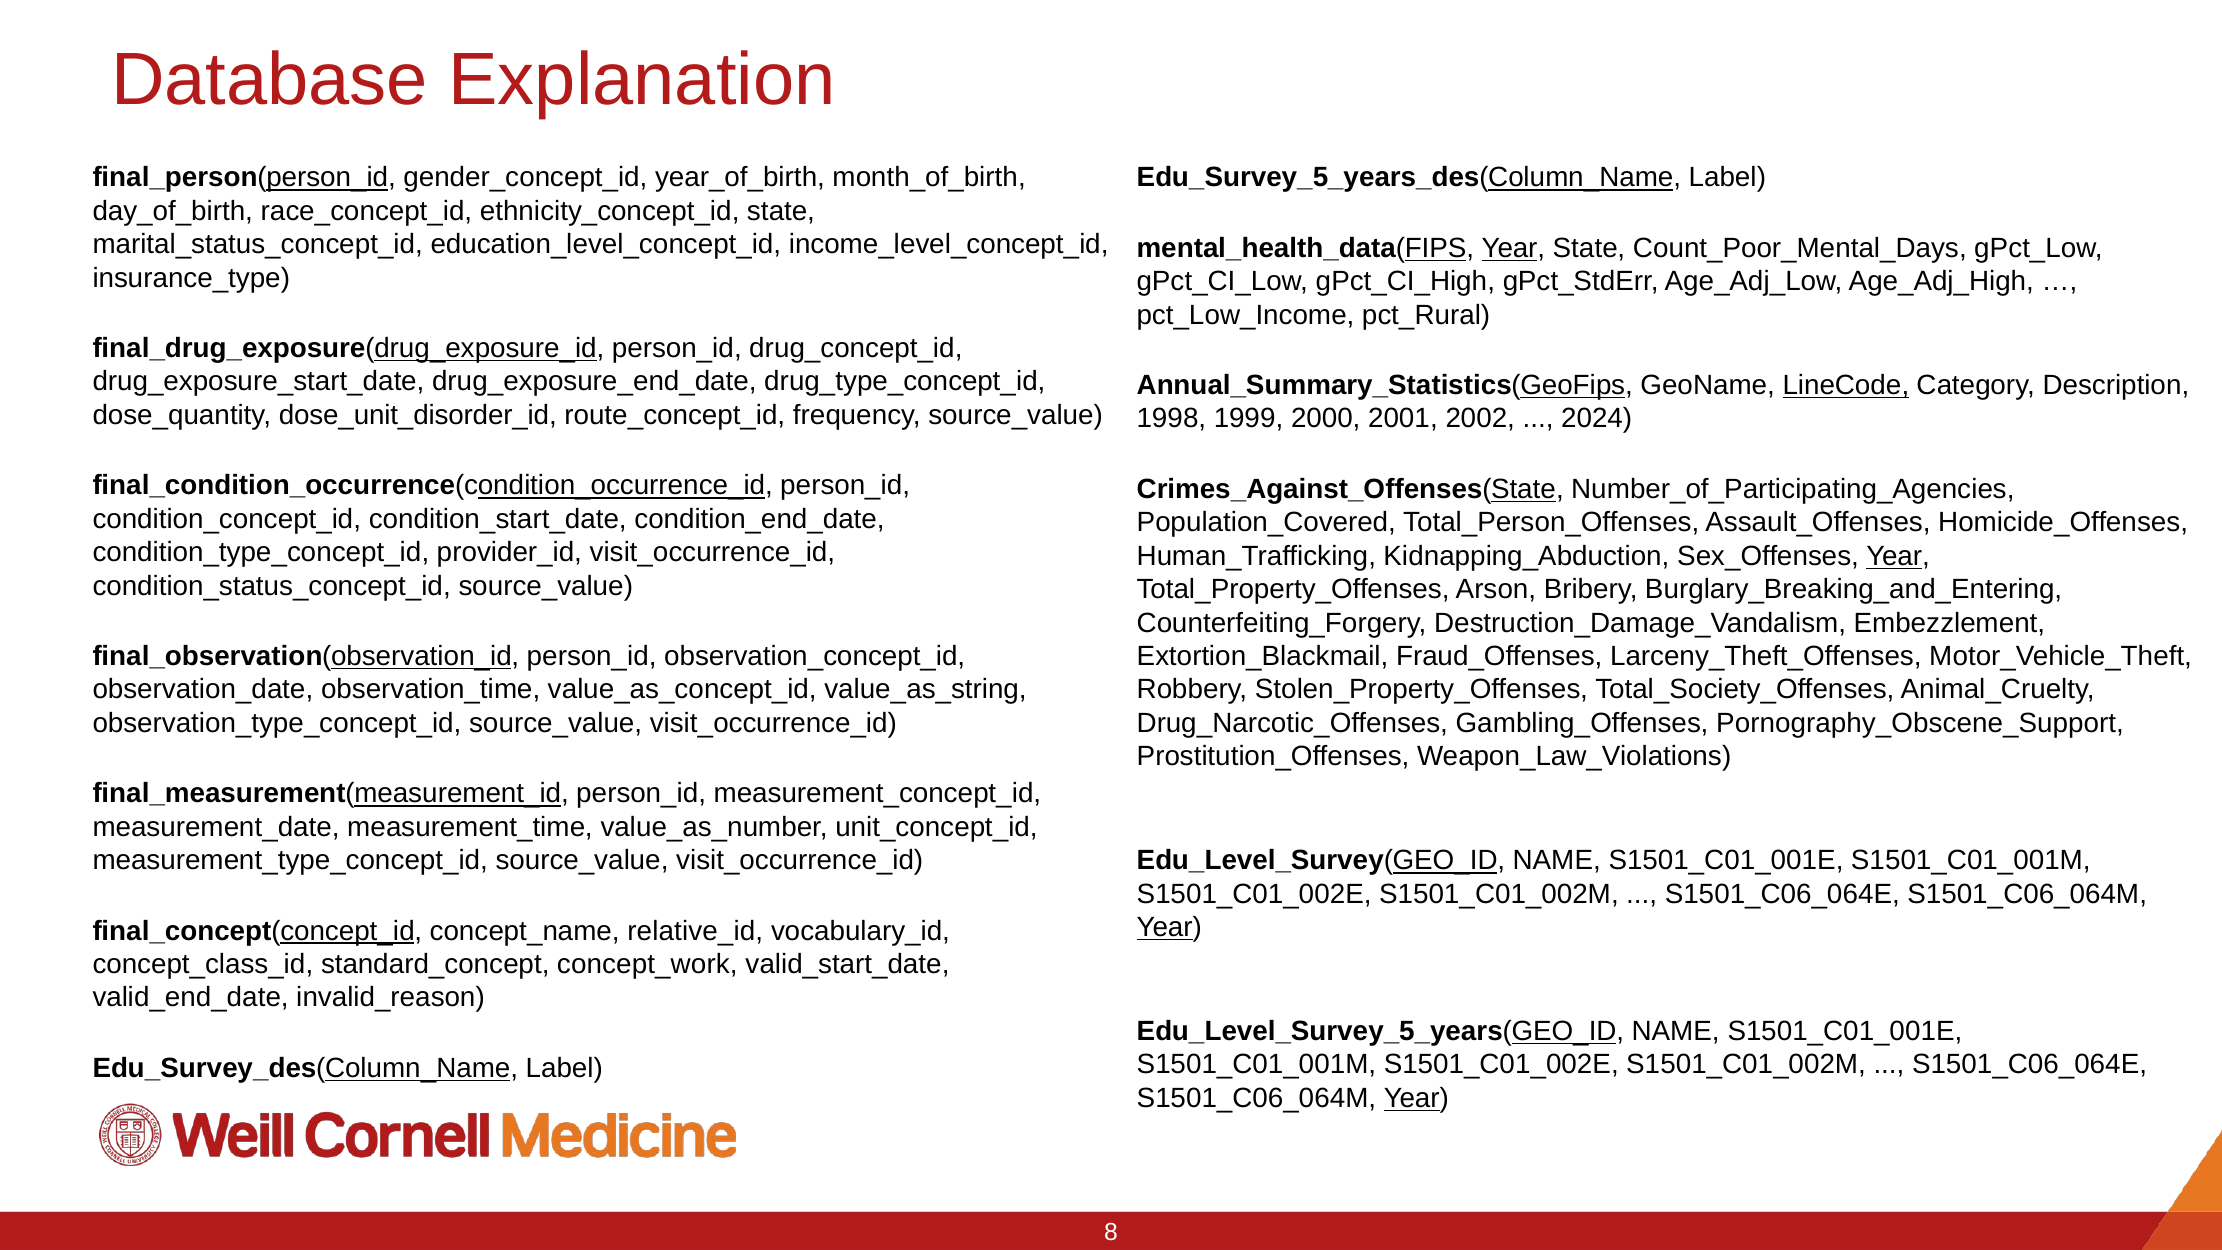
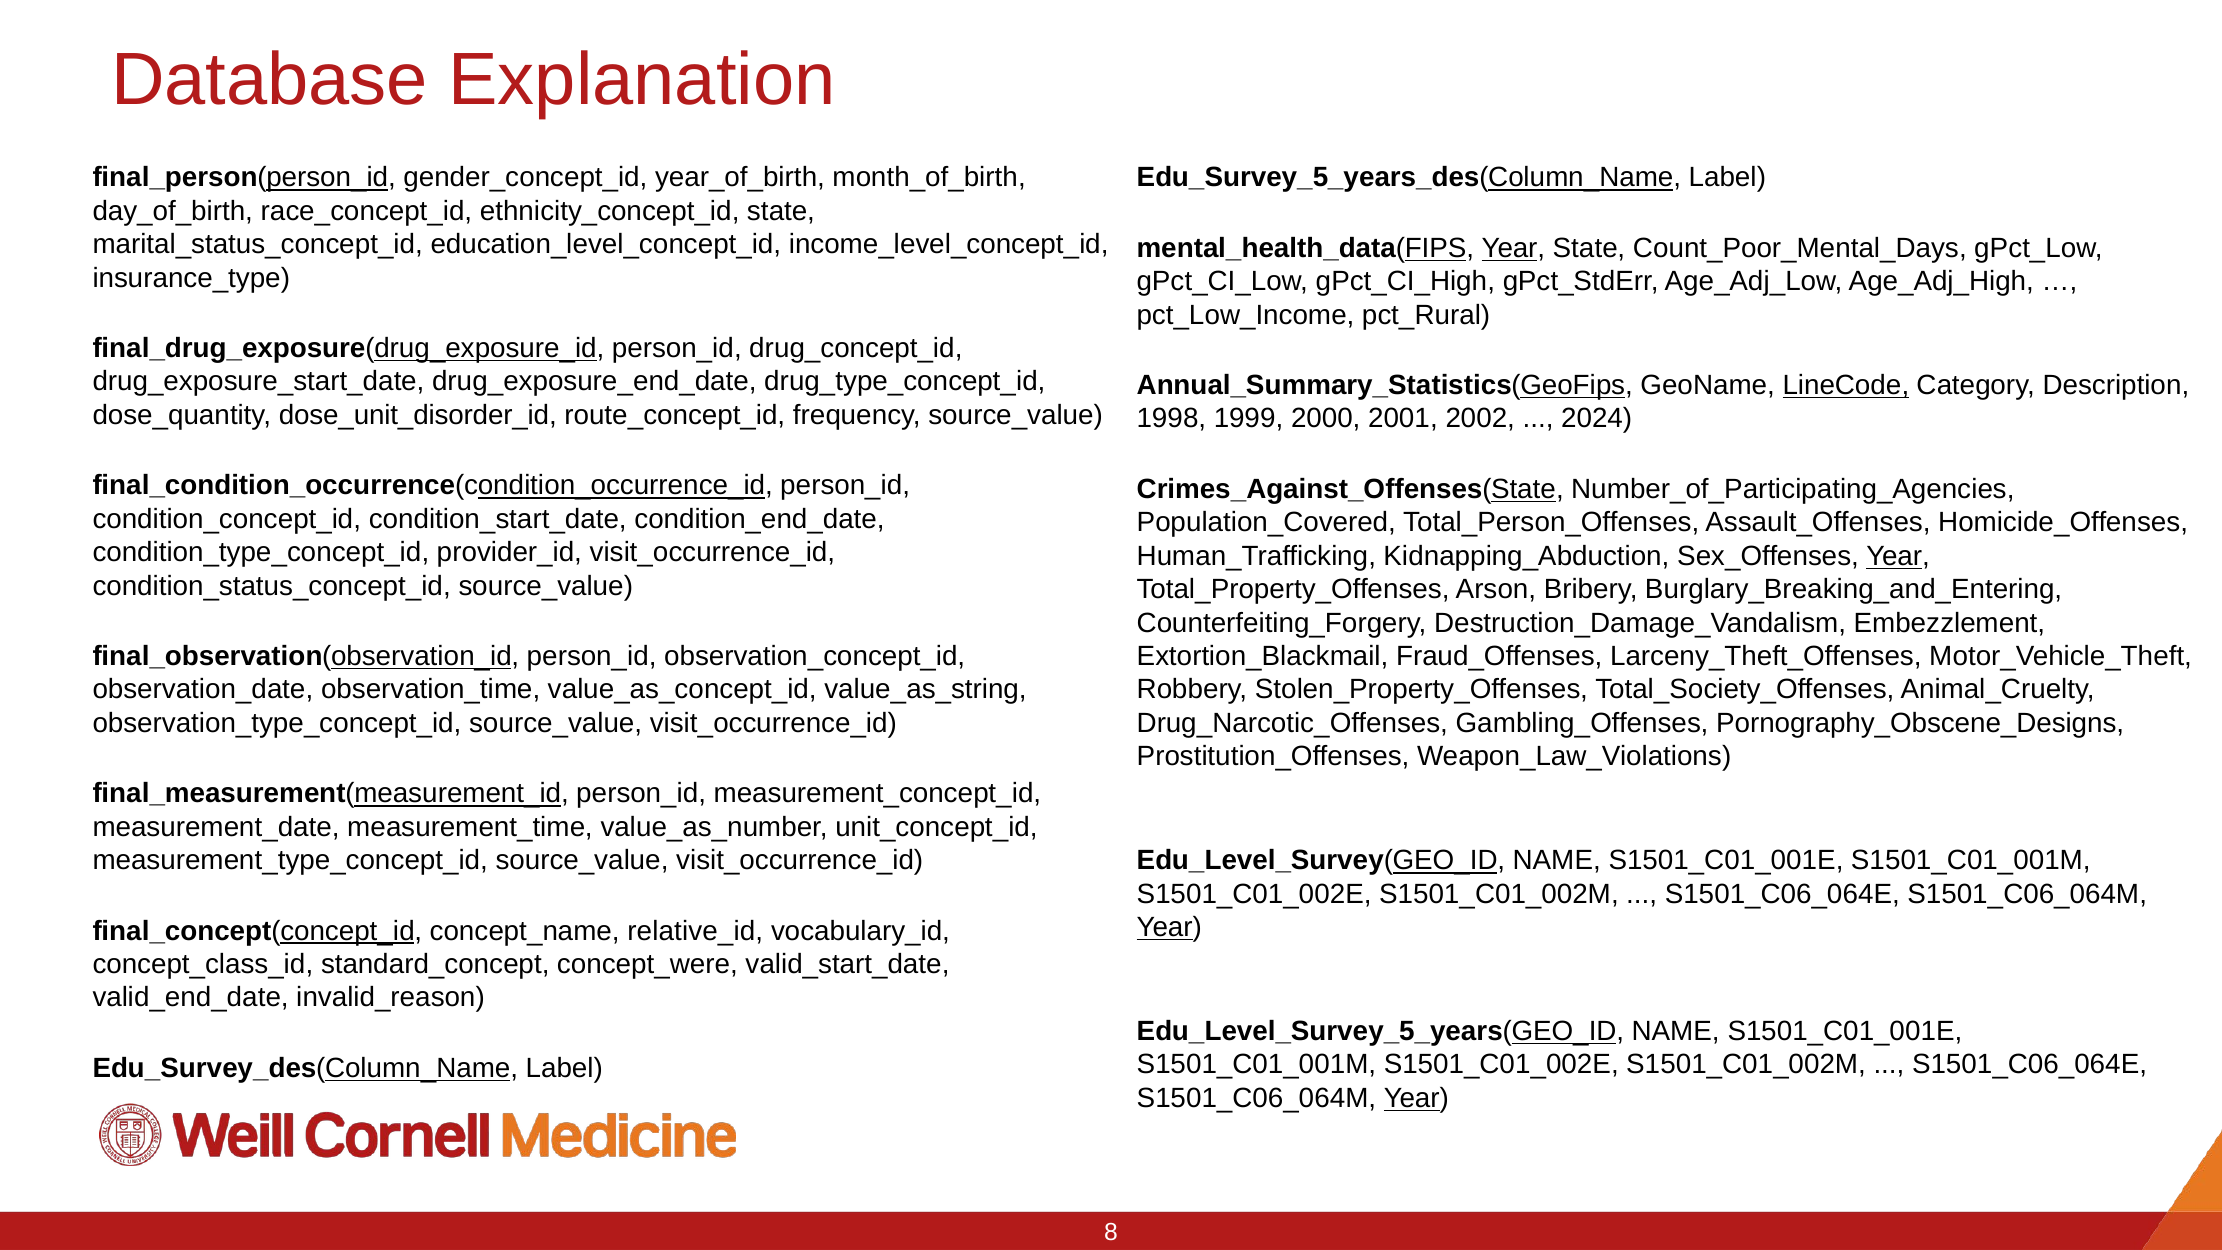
Pornography_Obscene_Support: Pornography_Obscene_Support -> Pornography_Obscene_Designs (1920, 723)
concept_work: concept_work -> concept_were (647, 964)
